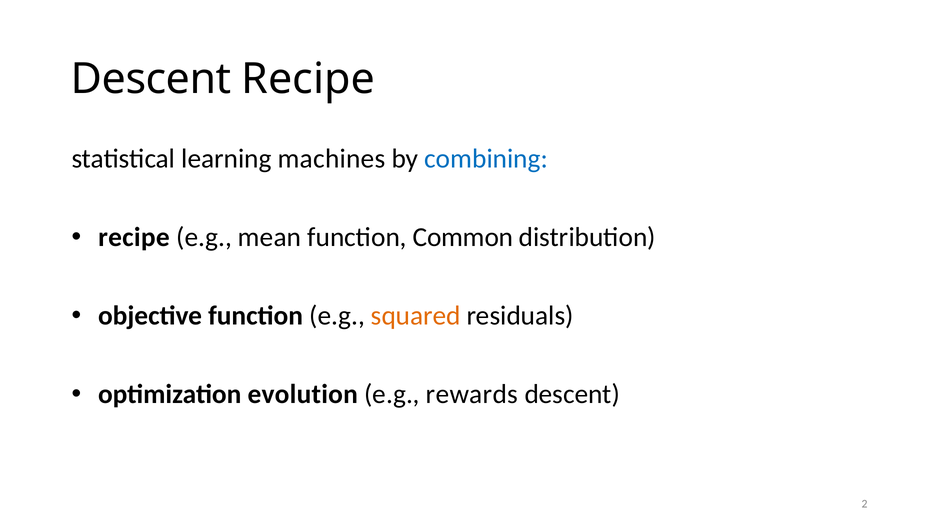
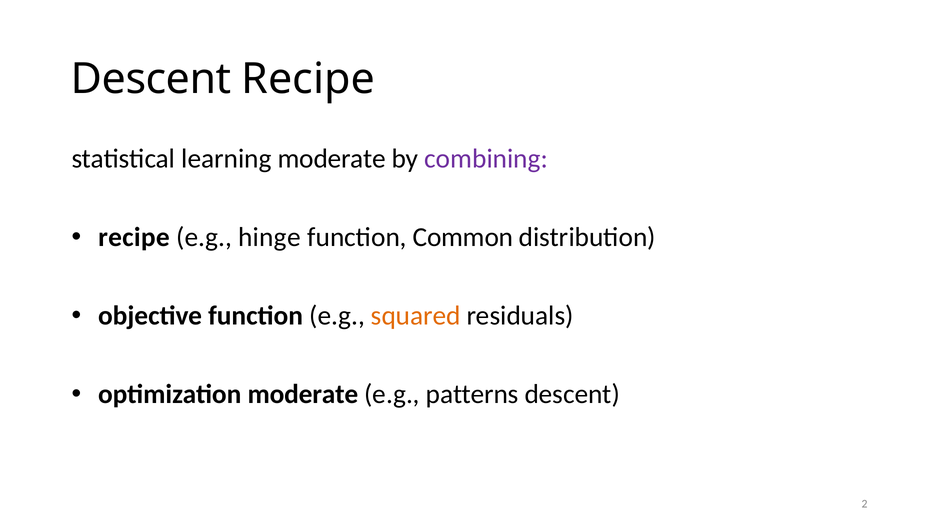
learning machines: machines -> moderate (332, 159)
combining colour: blue -> purple (486, 159)
mean: mean -> hinge (269, 237)
optimization evolution: evolution -> moderate (303, 395)
rewards: rewards -> patterns (472, 395)
